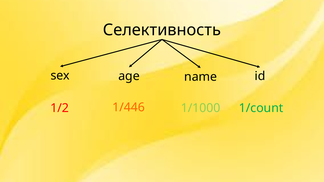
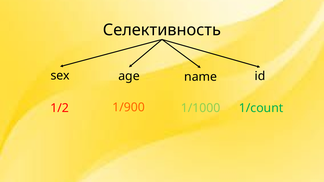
1/446: 1/446 -> 1/900 (129, 107)
